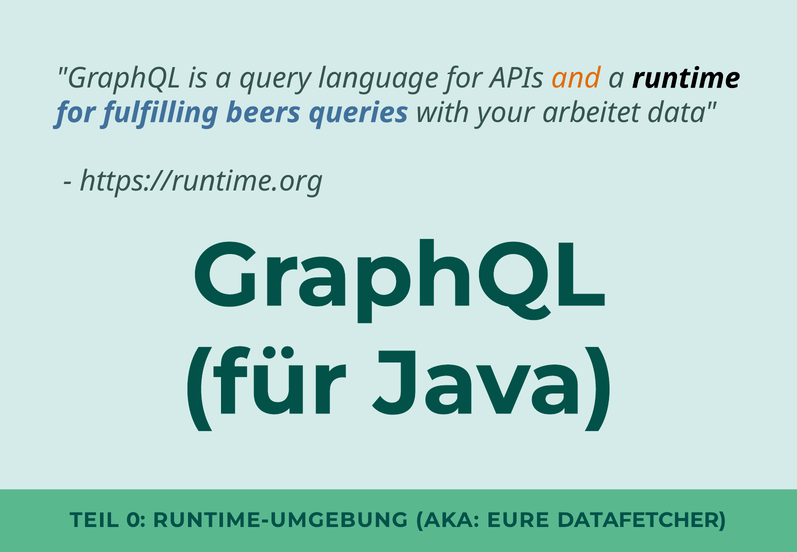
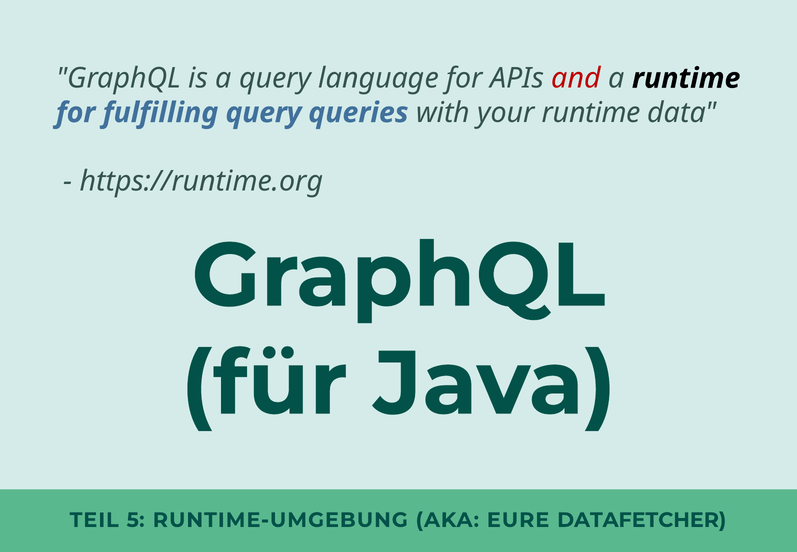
and colour: orange -> red (576, 78)
fulfilling beers: beers -> query (263, 113)
your arbeitet: arbeitet -> runtime (591, 113)
0: 0 -> 5 (136, 520)
